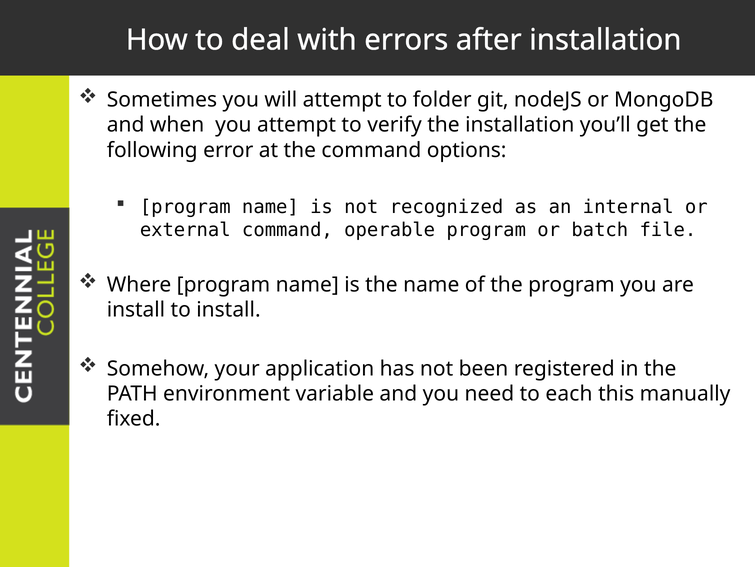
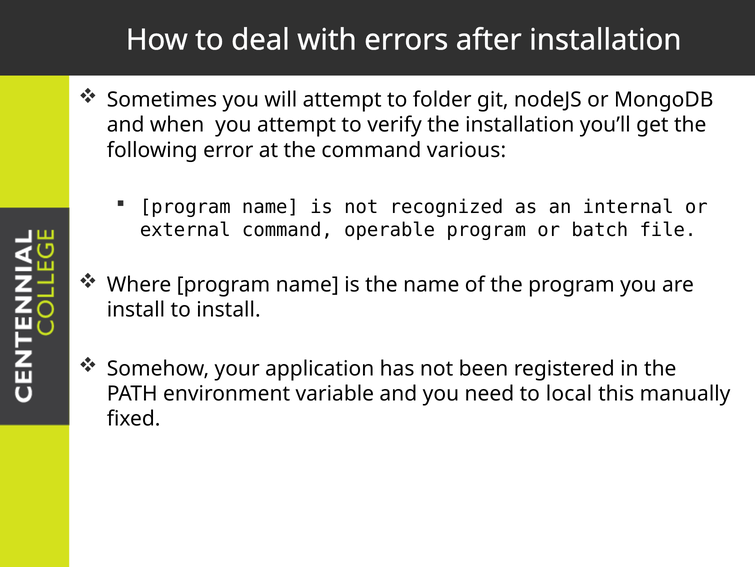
options: options -> various (467, 150)
each: each -> local (569, 393)
